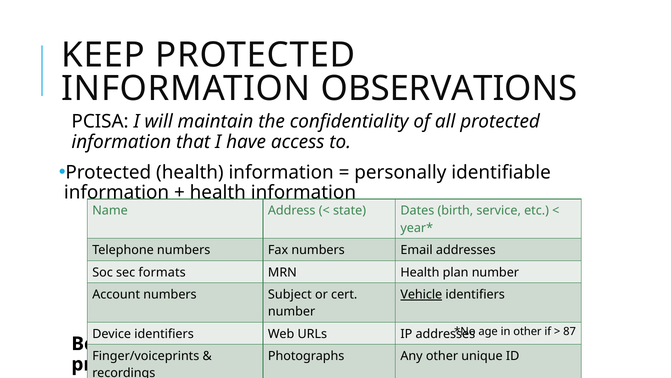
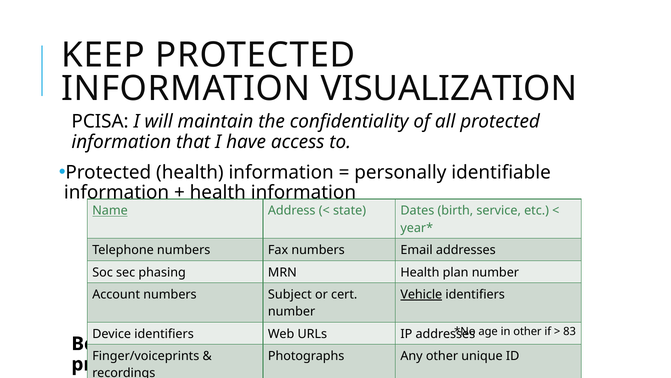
OBSERVATIONS: OBSERVATIONS -> VISUALIZATION (449, 89)
Name underline: none -> present (110, 210)
formats: formats -> phasing (162, 272)
87: 87 -> 83 (570, 331)
